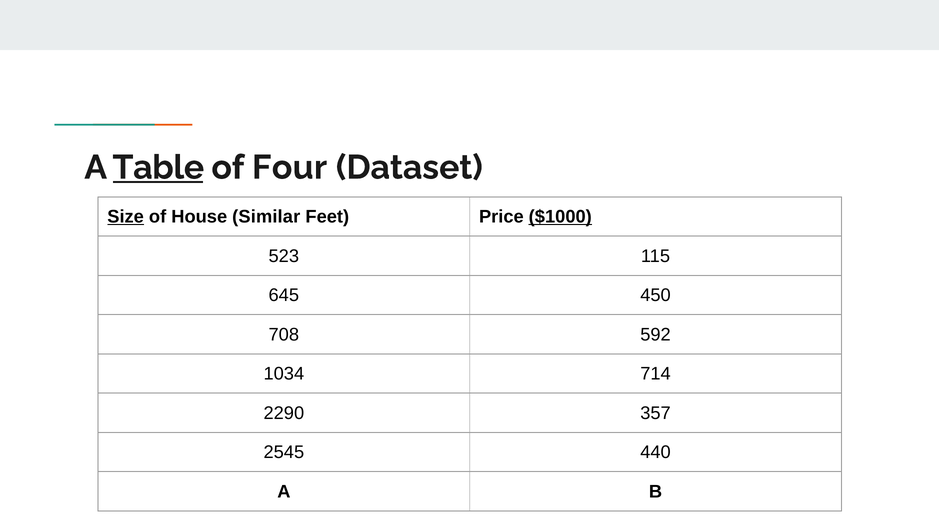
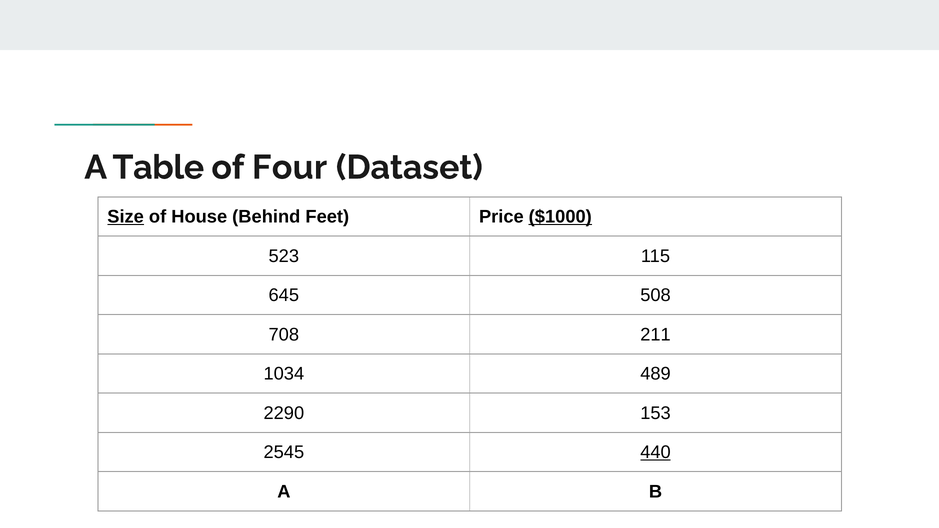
Table underline: present -> none (158, 168)
Similar: Similar -> Behind (266, 217)
450: 450 -> 508 (655, 295)
592: 592 -> 211 (655, 335)
714: 714 -> 489 (655, 374)
357: 357 -> 153 (655, 413)
440 underline: none -> present (655, 452)
